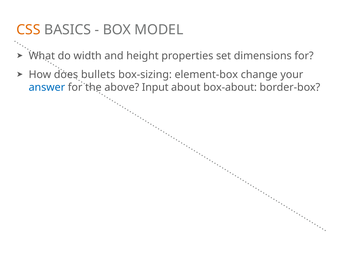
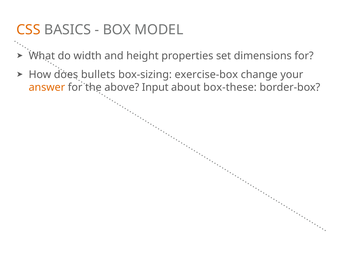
element-box: element-box -> exercise-box (206, 75)
answer colour: blue -> orange (47, 87)
box-about: box-about -> box-these (230, 87)
